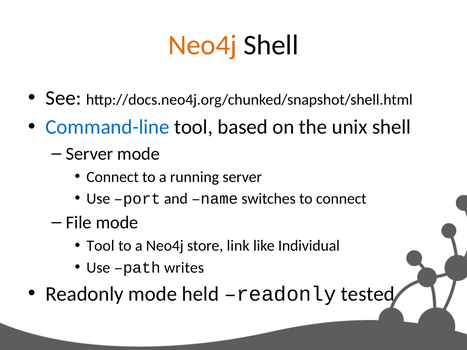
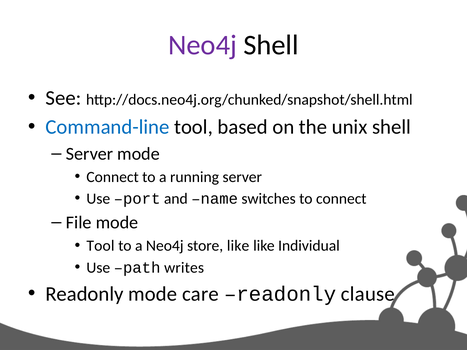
Neo4j colour: orange -> purple (202, 45)
store link: link -> like (238, 246)
held: held -> care (200, 294)
tested: tested -> clause (368, 294)
